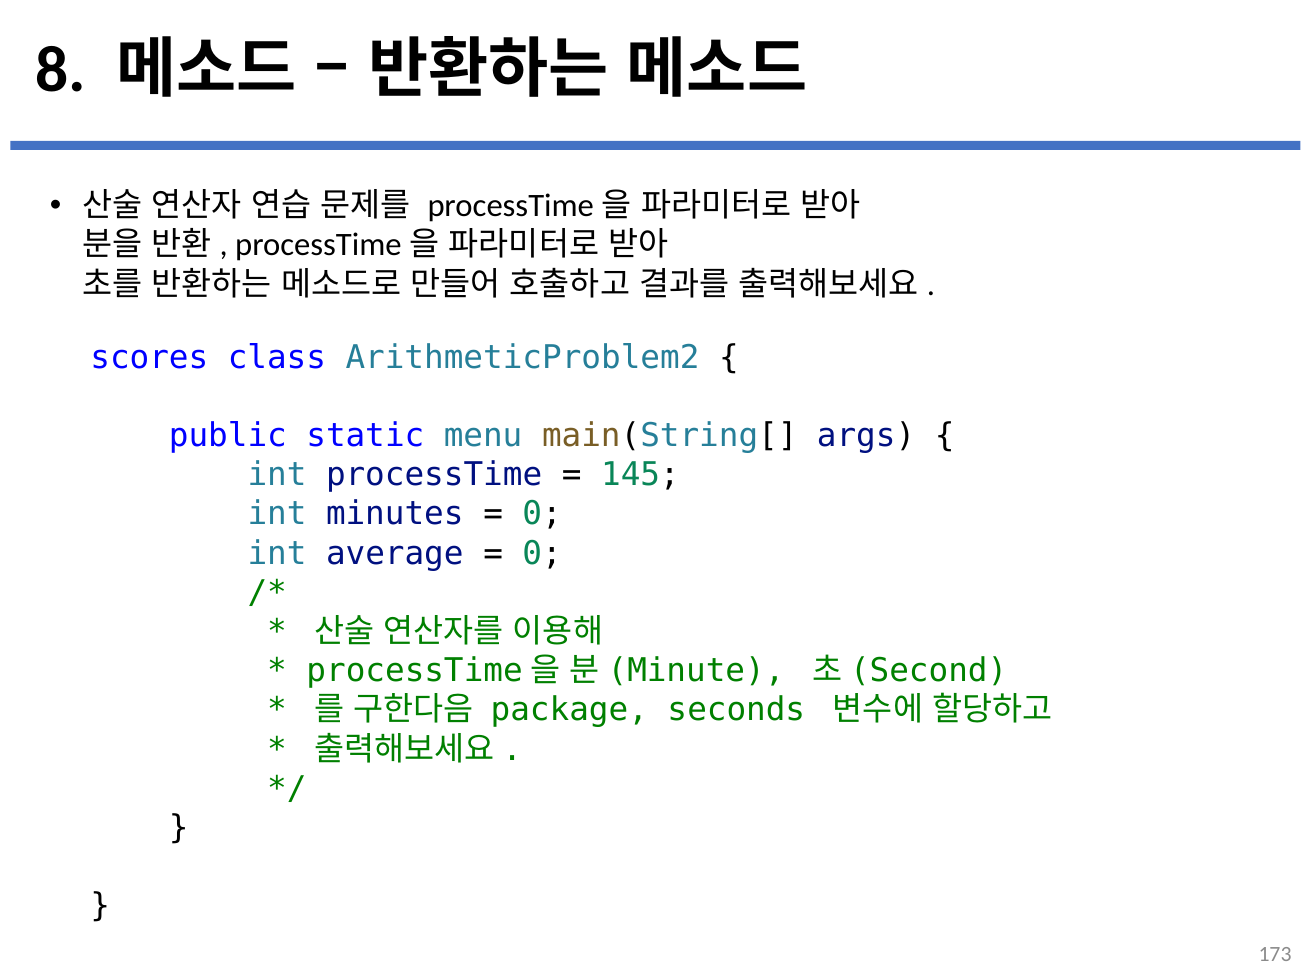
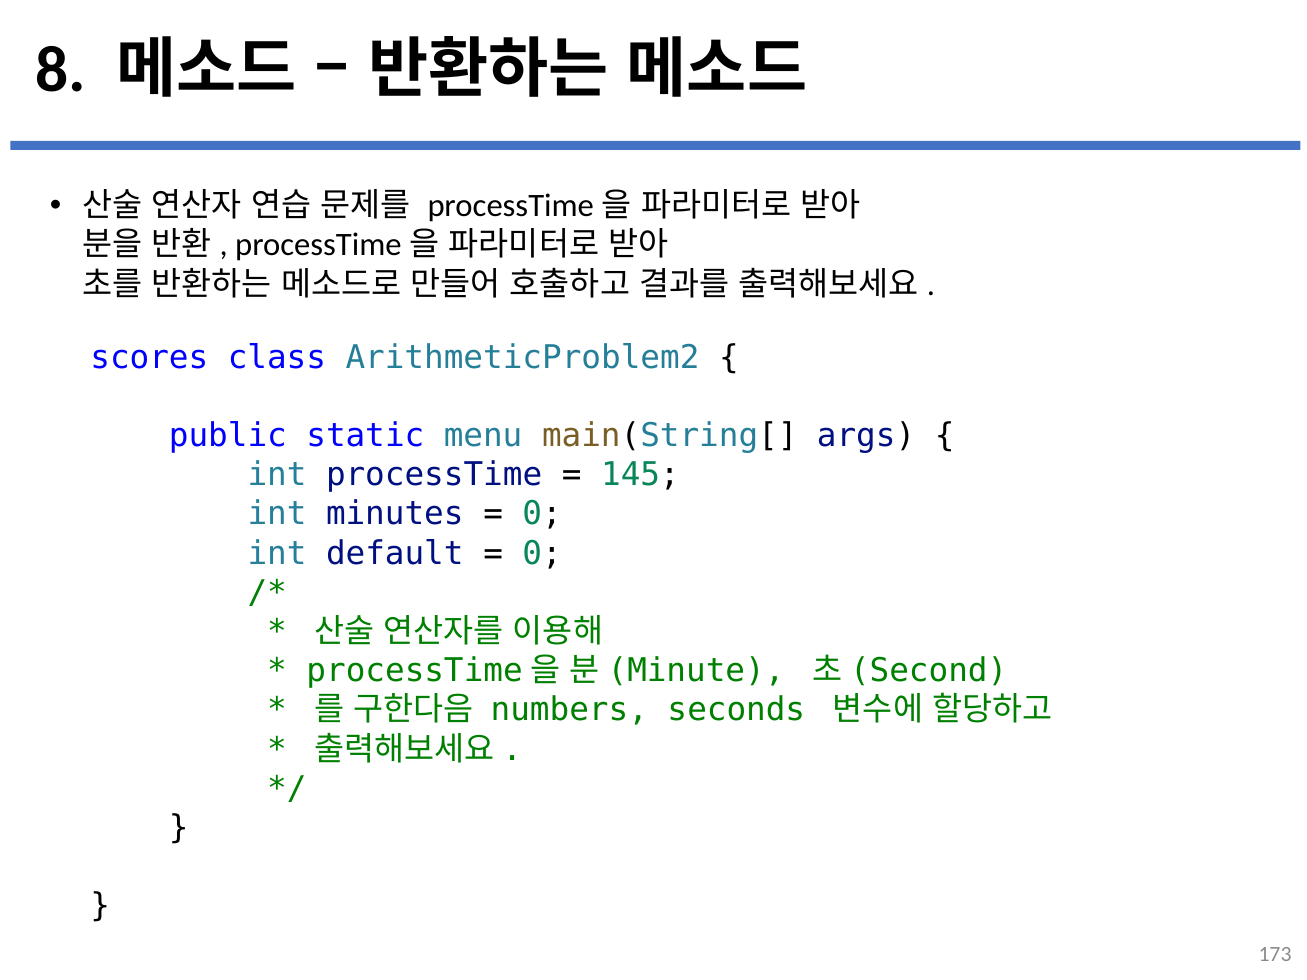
average: average -> default (395, 553)
package: package -> numbers (569, 710)
